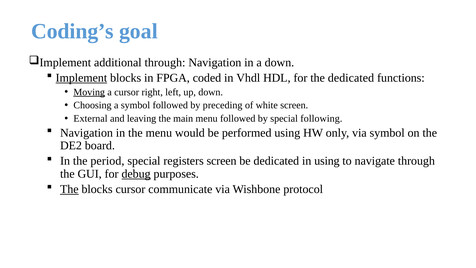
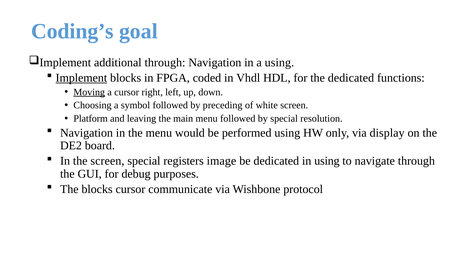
a down: down -> using (279, 62)
External: External -> Platform (91, 118)
following: following -> resolution (321, 118)
via symbol: symbol -> display (387, 133)
the period: period -> screen (107, 161)
registers screen: screen -> image (221, 161)
debug underline: present -> none (136, 174)
The underline: present -> none (69, 189)
